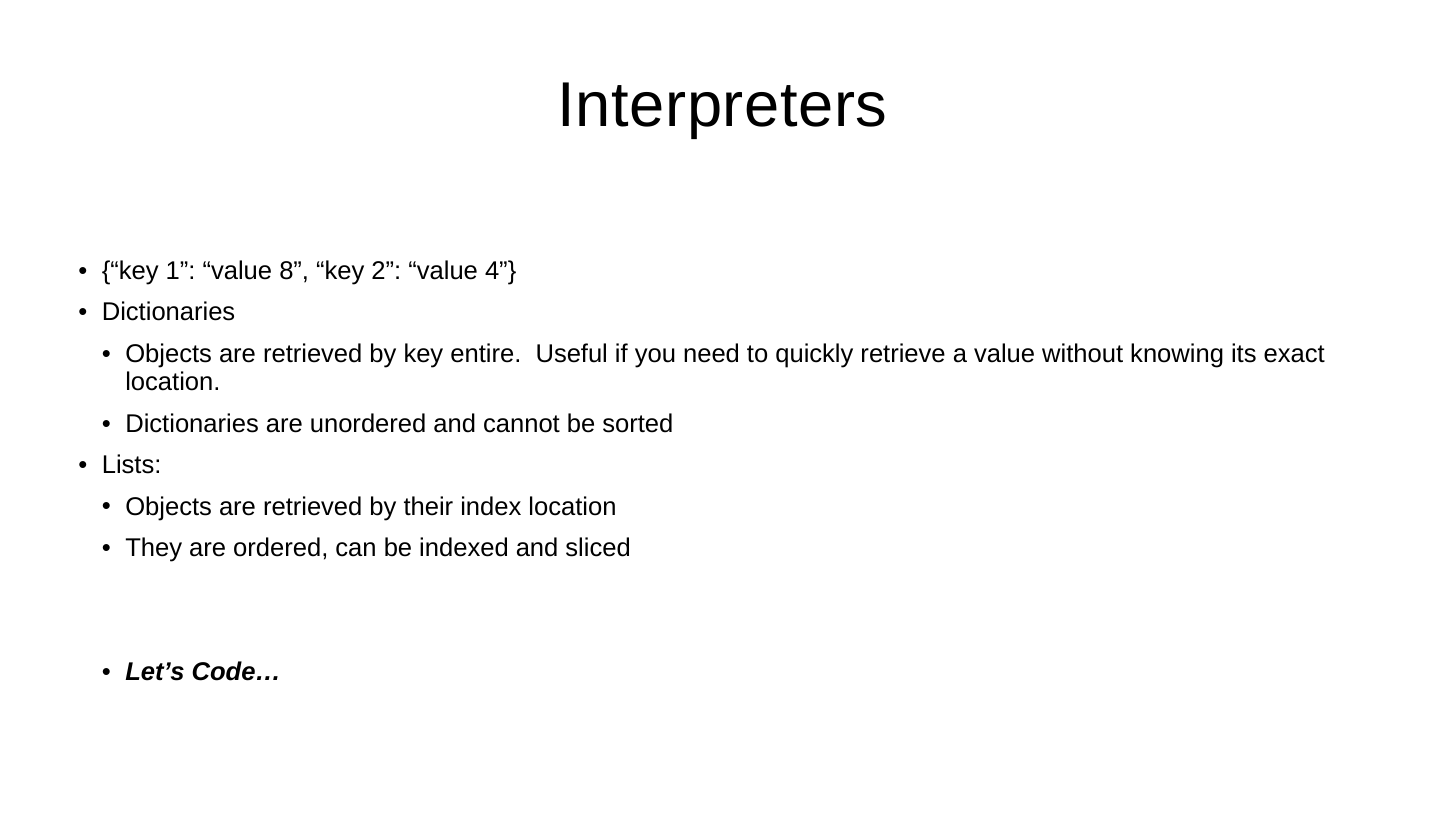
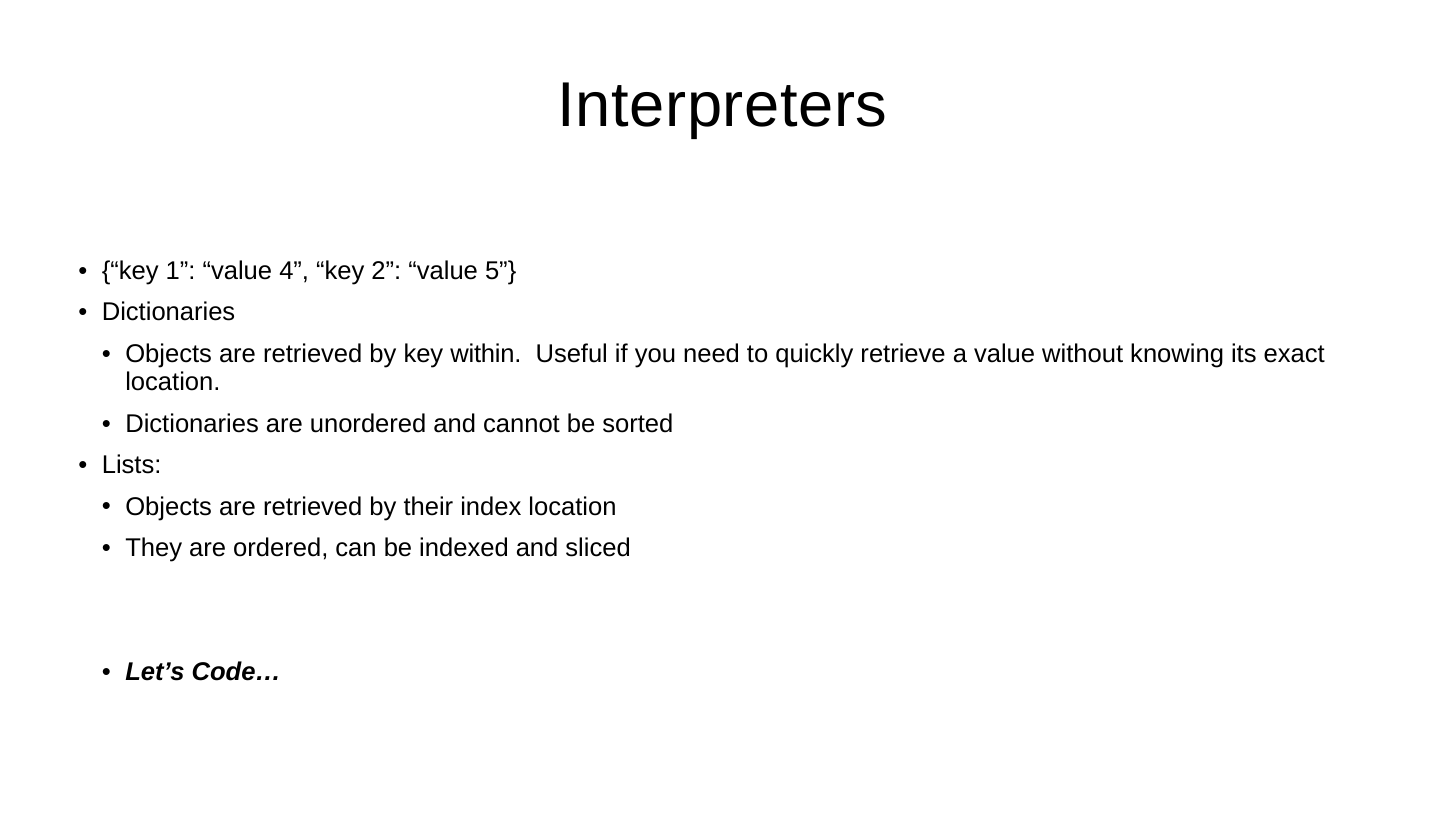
8: 8 -> 4 (294, 271)
4: 4 -> 5 (501, 271)
entire: entire -> within (486, 353)
